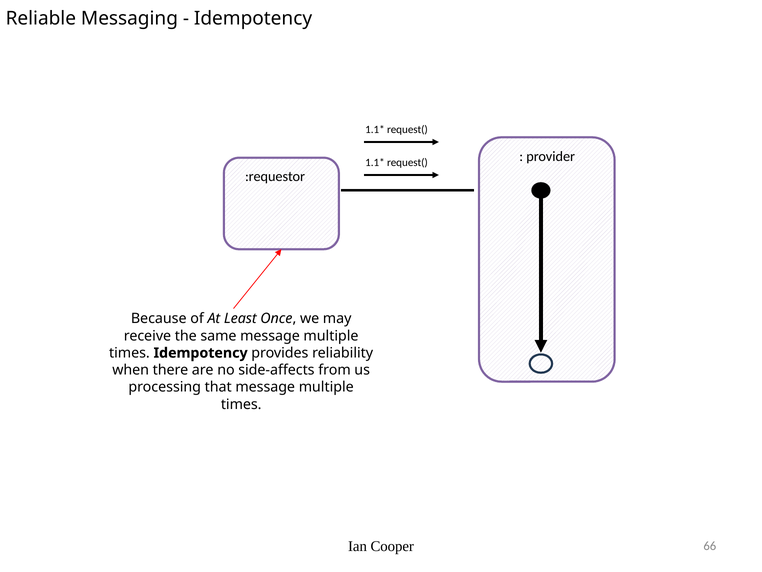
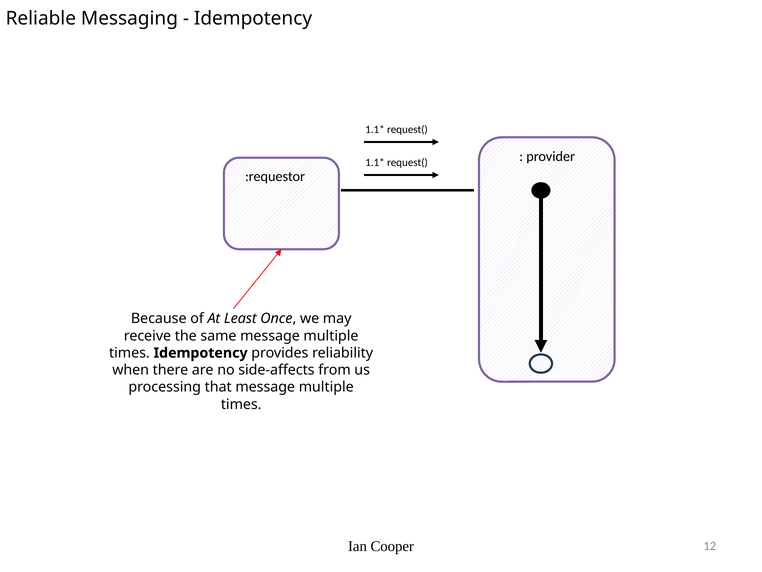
66: 66 -> 12 (710, 546)
